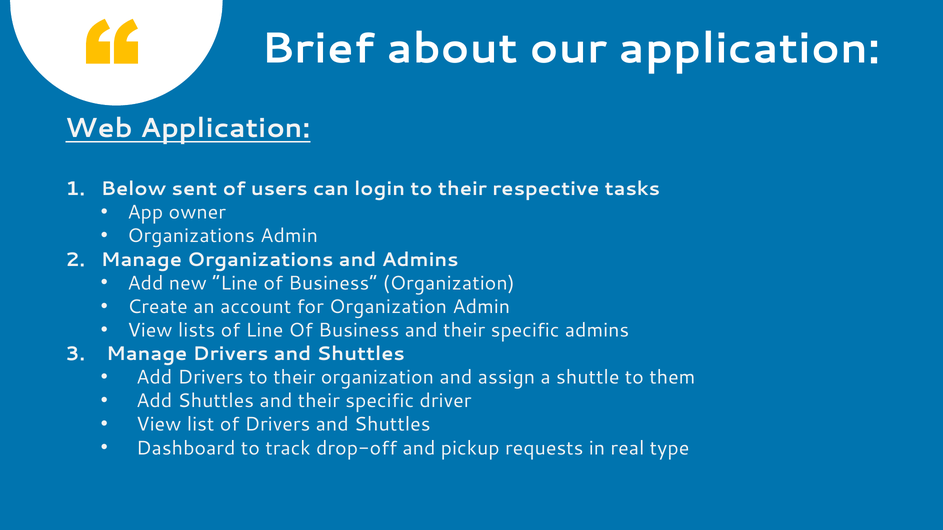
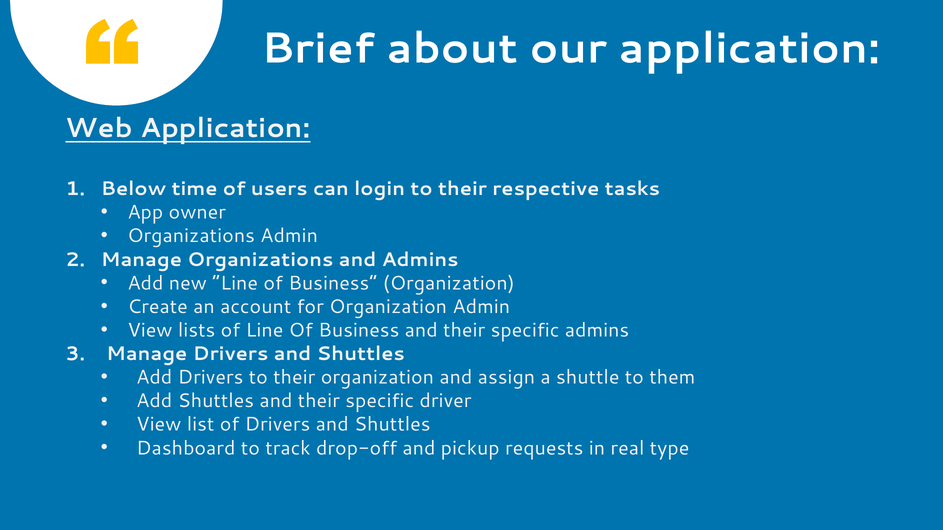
sent: sent -> time (194, 189)
